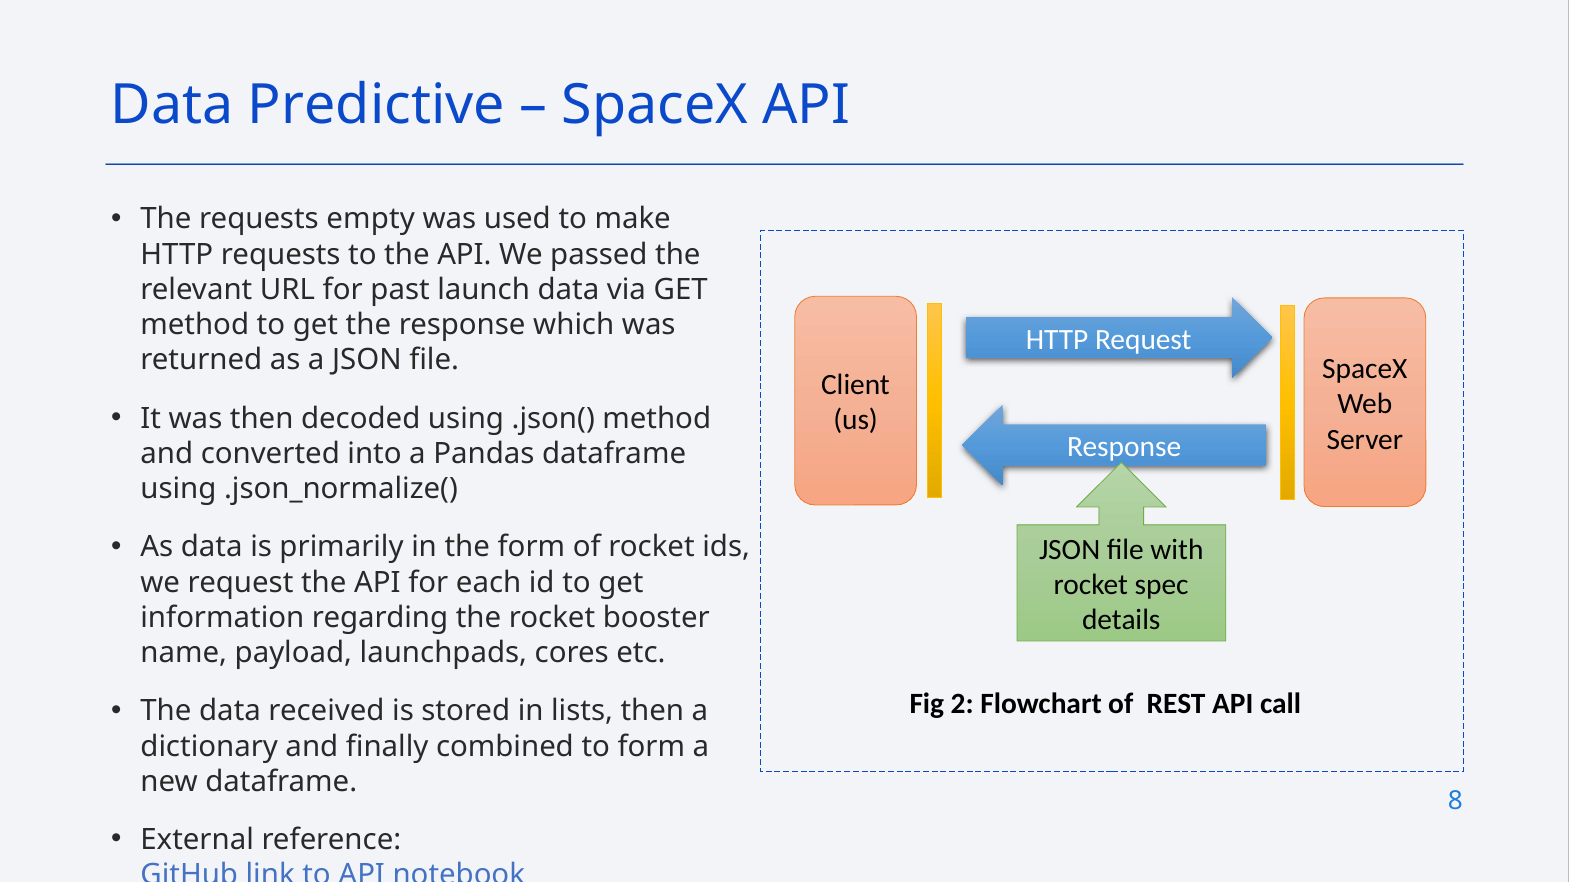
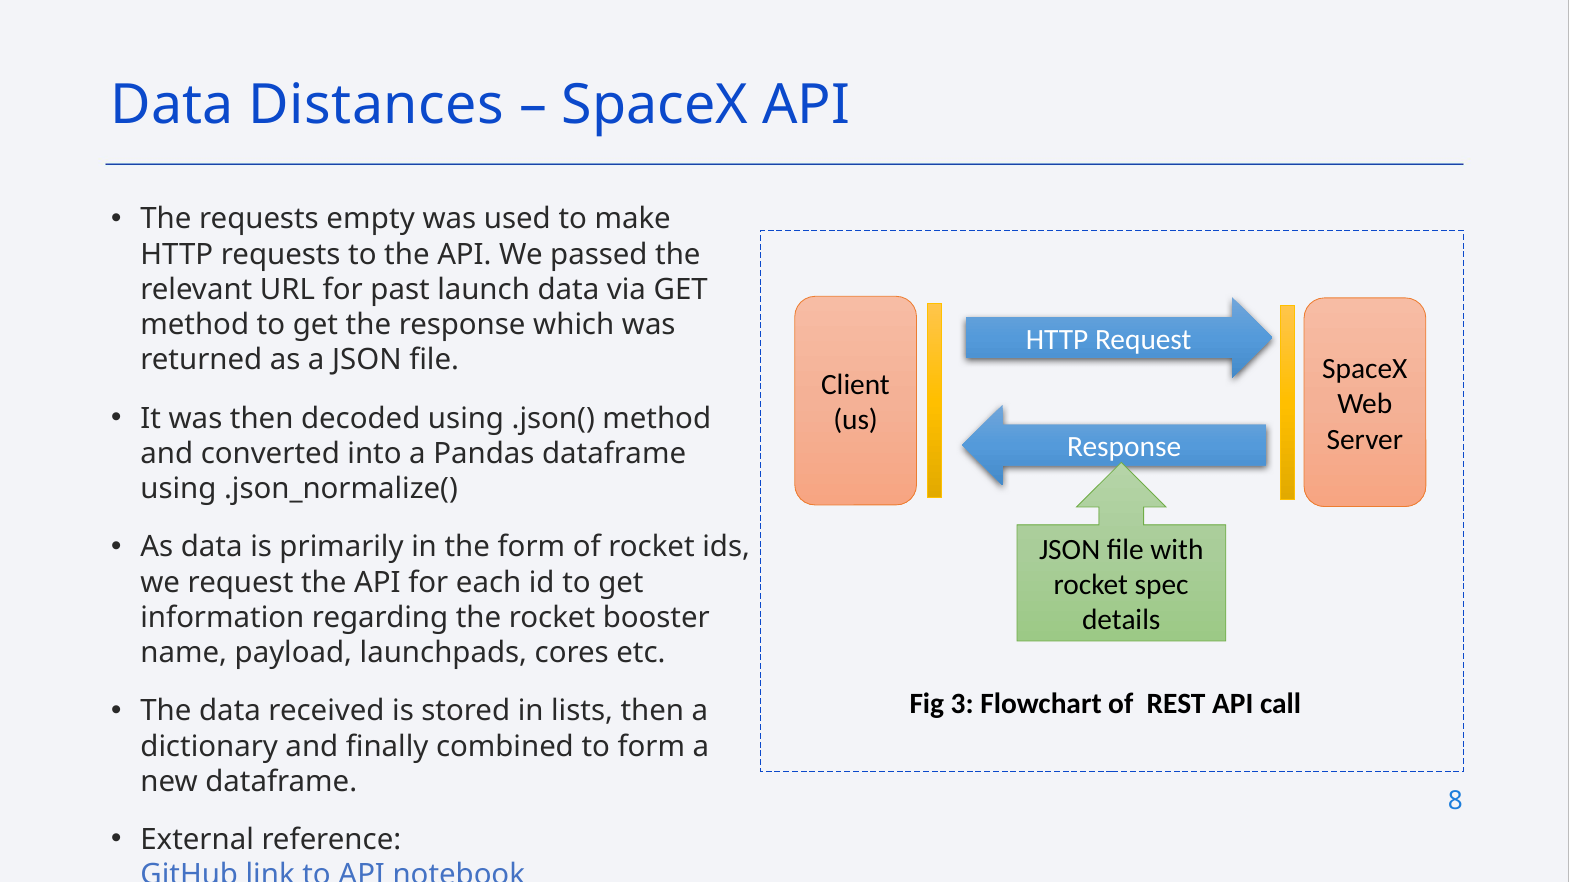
Predictive: Predictive -> Distances (376, 105)
2: 2 -> 3 (962, 704)
